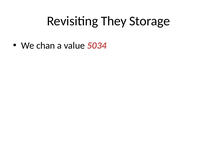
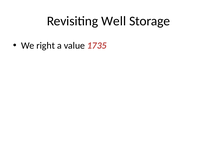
They: They -> Well (114, 21)
chan: chan -> right (46, 46)
5034: 5034 -> 1735 (97, 46)
